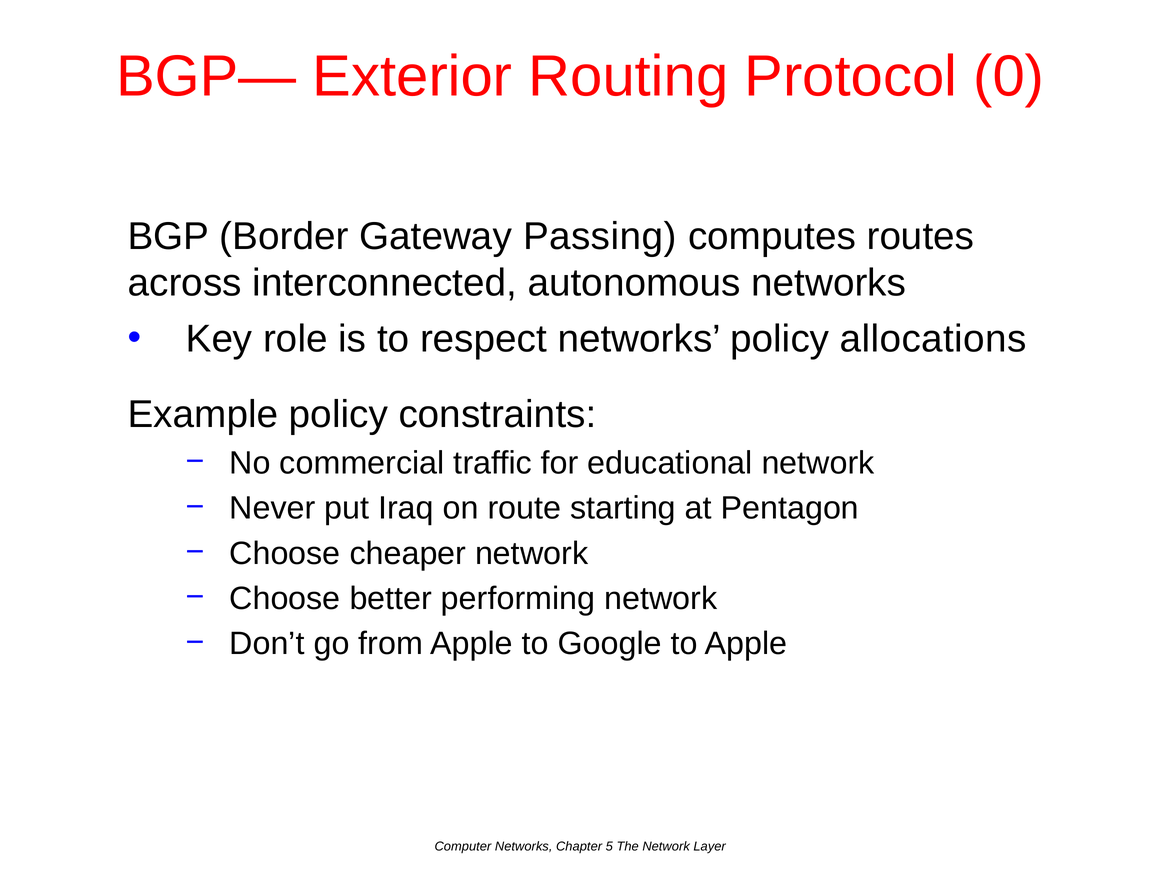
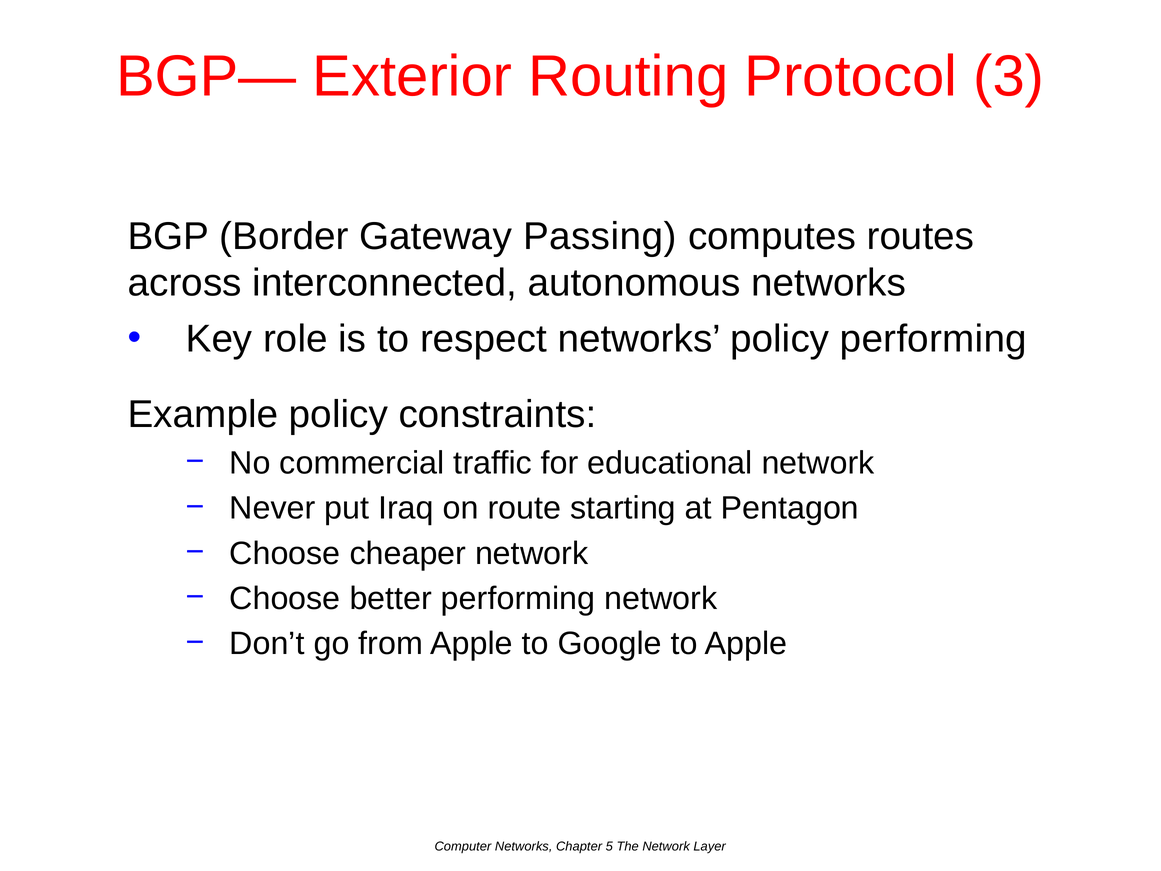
0: 0 -> 3 (1009, 77)
policy allocations: allocations -> performing (933, 339)
